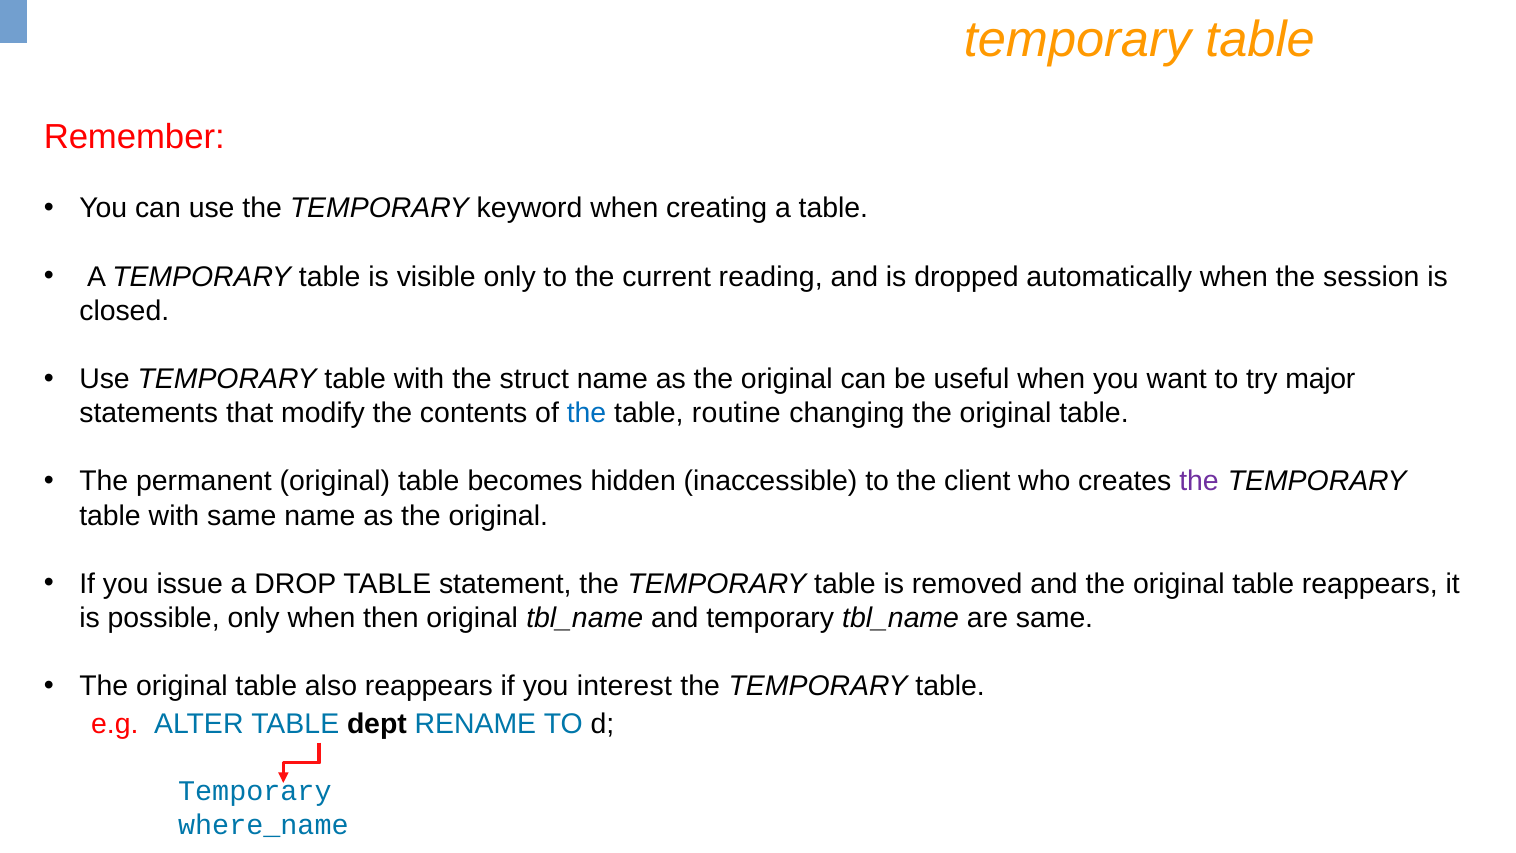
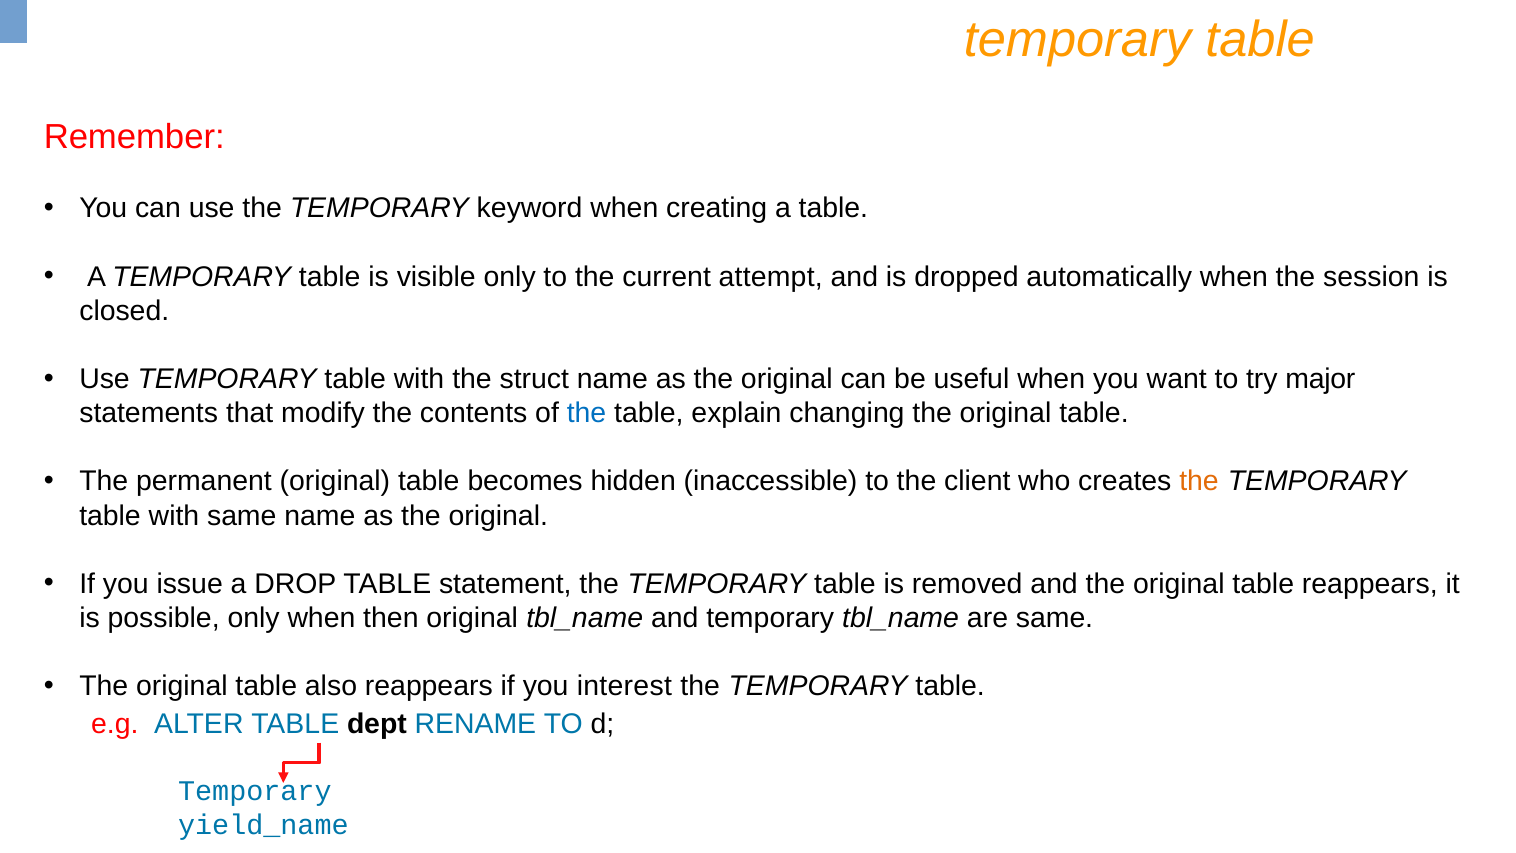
reading: reading -> attempt (771, 277)
routine: routine -> explain (736, 413)
the colour: purple -> orange (1199, 481)
where_name: where_name -> yield_name (263, 825)
